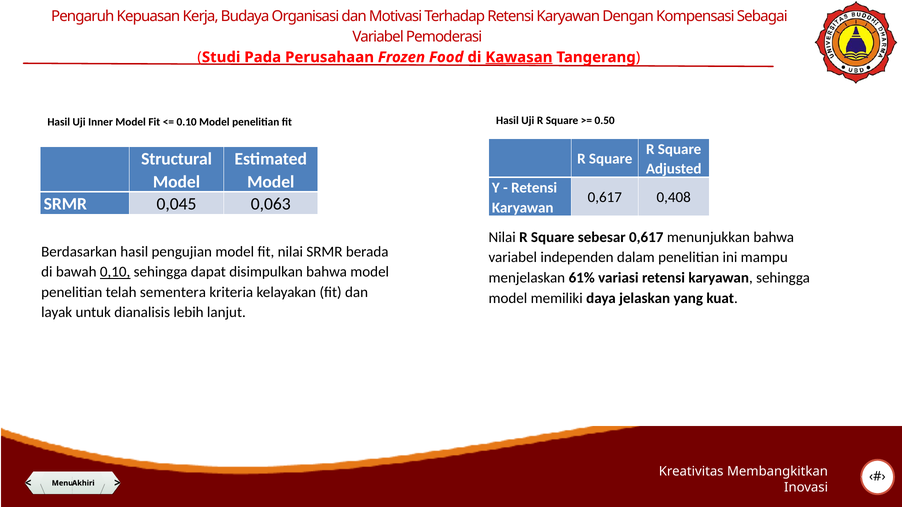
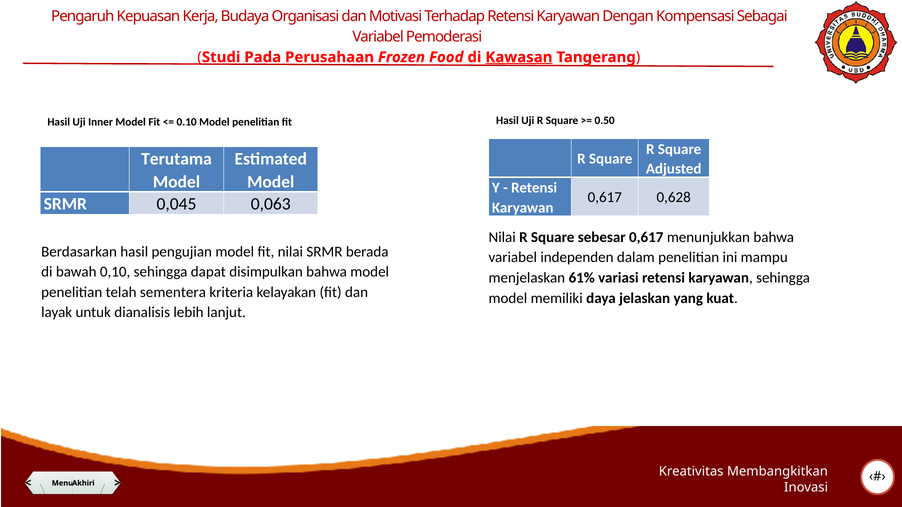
Structural: Structural -> Terutama (177, 159)
0,408: 0,408 -> 0,628 (674, 198)
0,10 underline: present -> none (115, 272)
